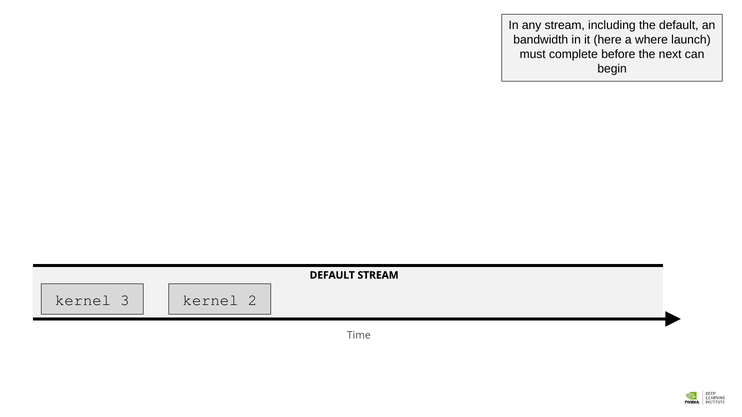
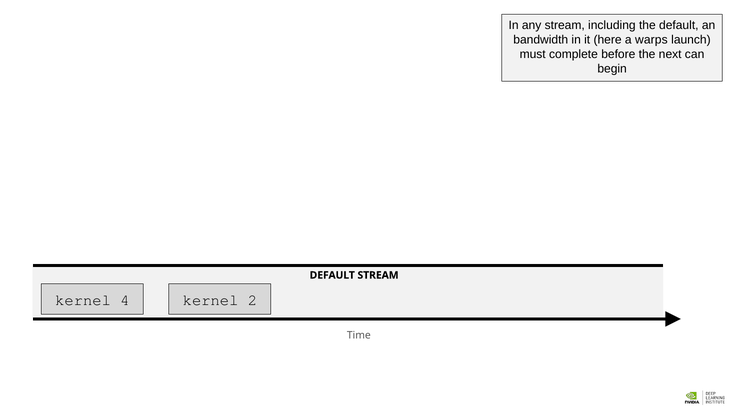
where: where -> warps (651, 40)
3: 3 -> 4 (125, 300)
